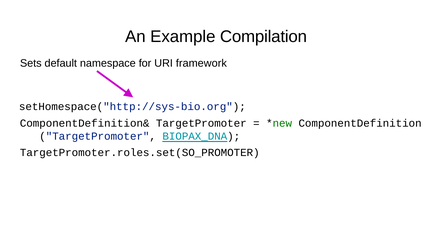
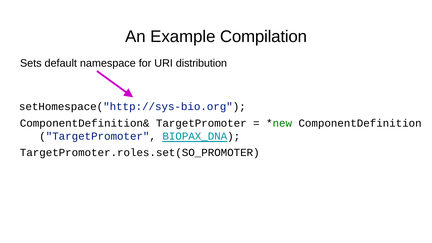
framework: framework -> distribution (201, 63)
